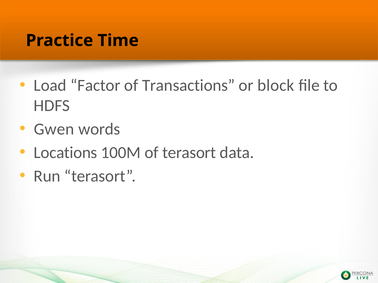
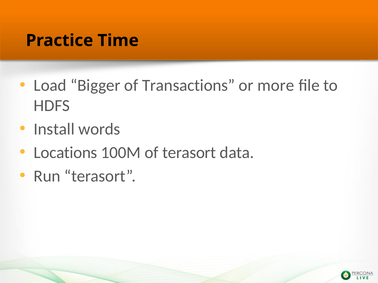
Factor: Factor -> Bigger (95, 86)
block: block -> more (276, 86)
Gwen: Gwen -> Install (54, 129)
